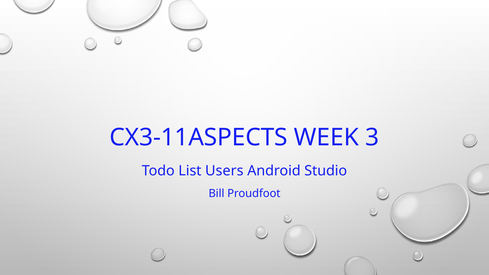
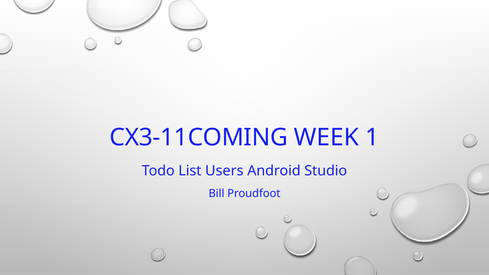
CX3-11ASPECTS: CX3-11ASPECTS -> CX3-11COMING (199, 138)
3: 3 -> 1 (372, 138)
